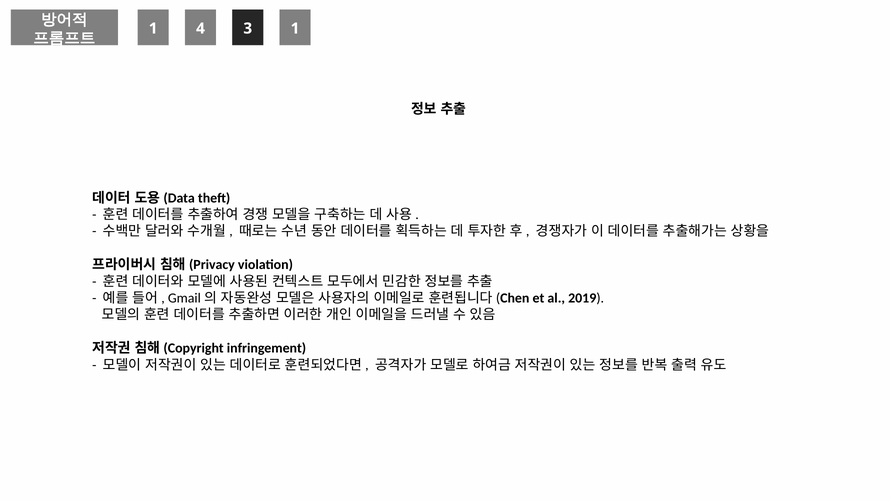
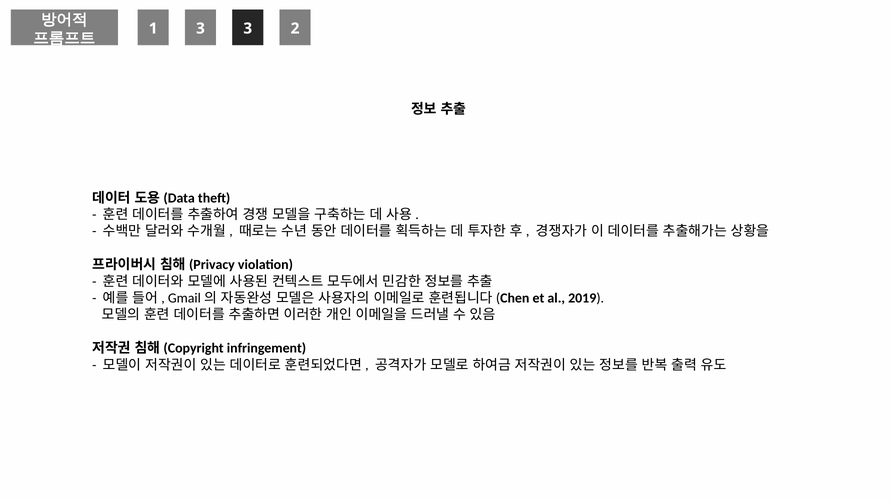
1 4: 4 -> 3 (200, 28)
3 1: 1 -> 2 (295, 28)
